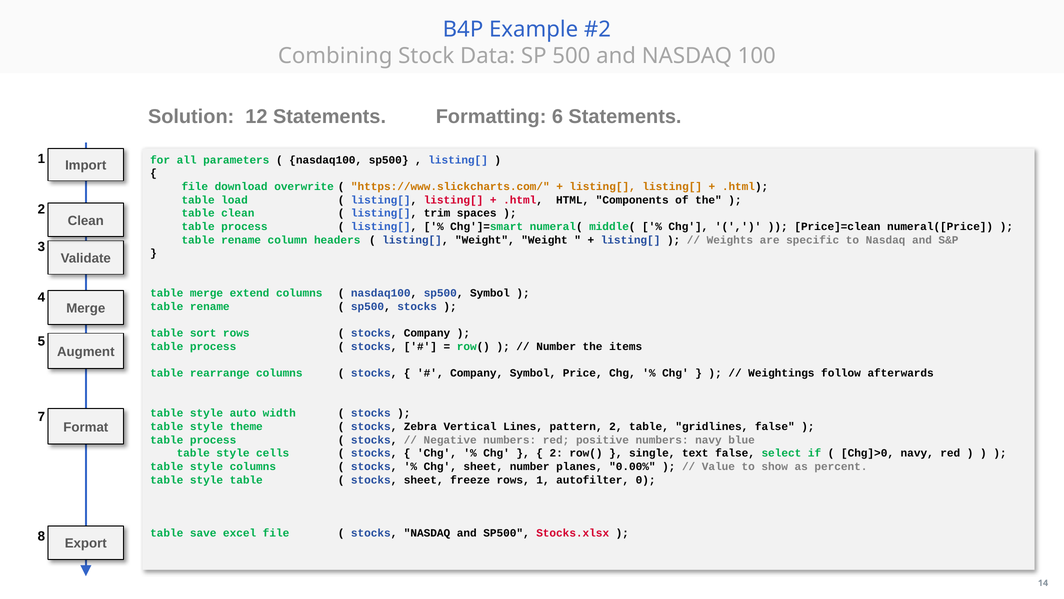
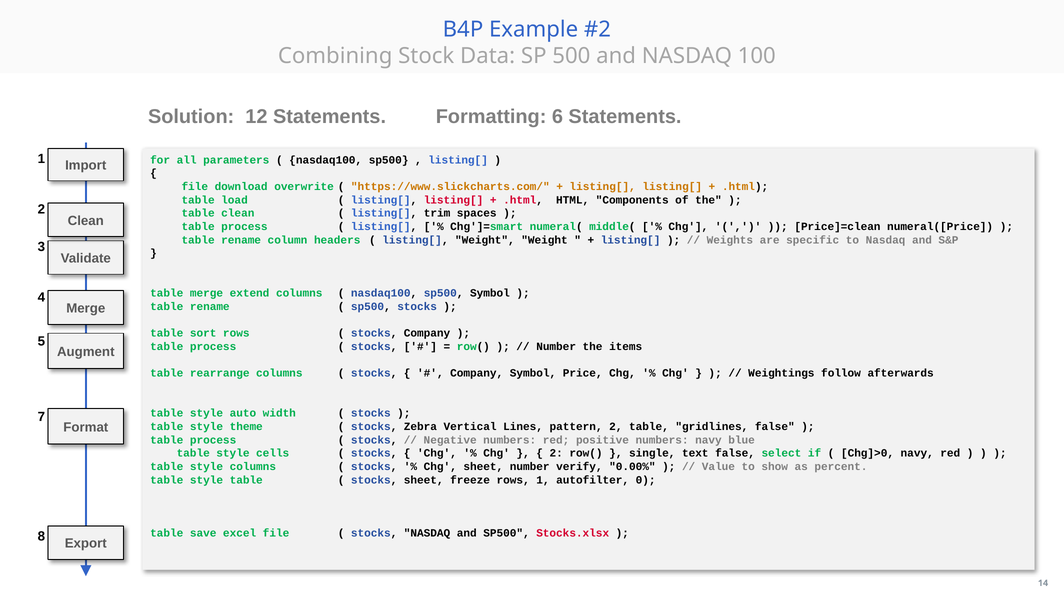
planes: planes -> verify (579, 466)
